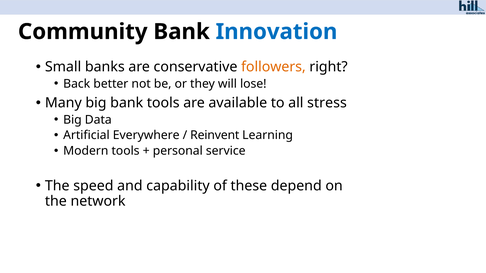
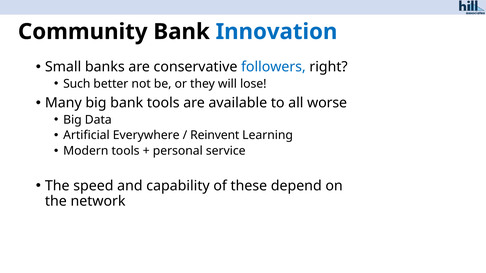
followers colour: orange -> blue (273, 67)
Back: Back -> Such (77, 84)
stress: stress -> worse (327, 103)
